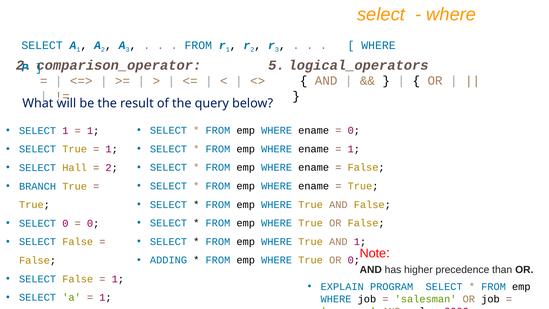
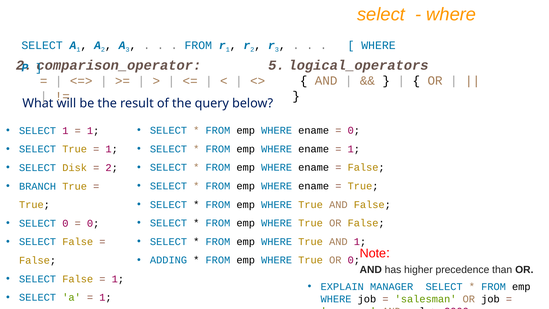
Hall: Hall -> Disk (75, 168)
EXPLAIN PROGRAM: PROGRAM -> MANAGER (392, 287)
